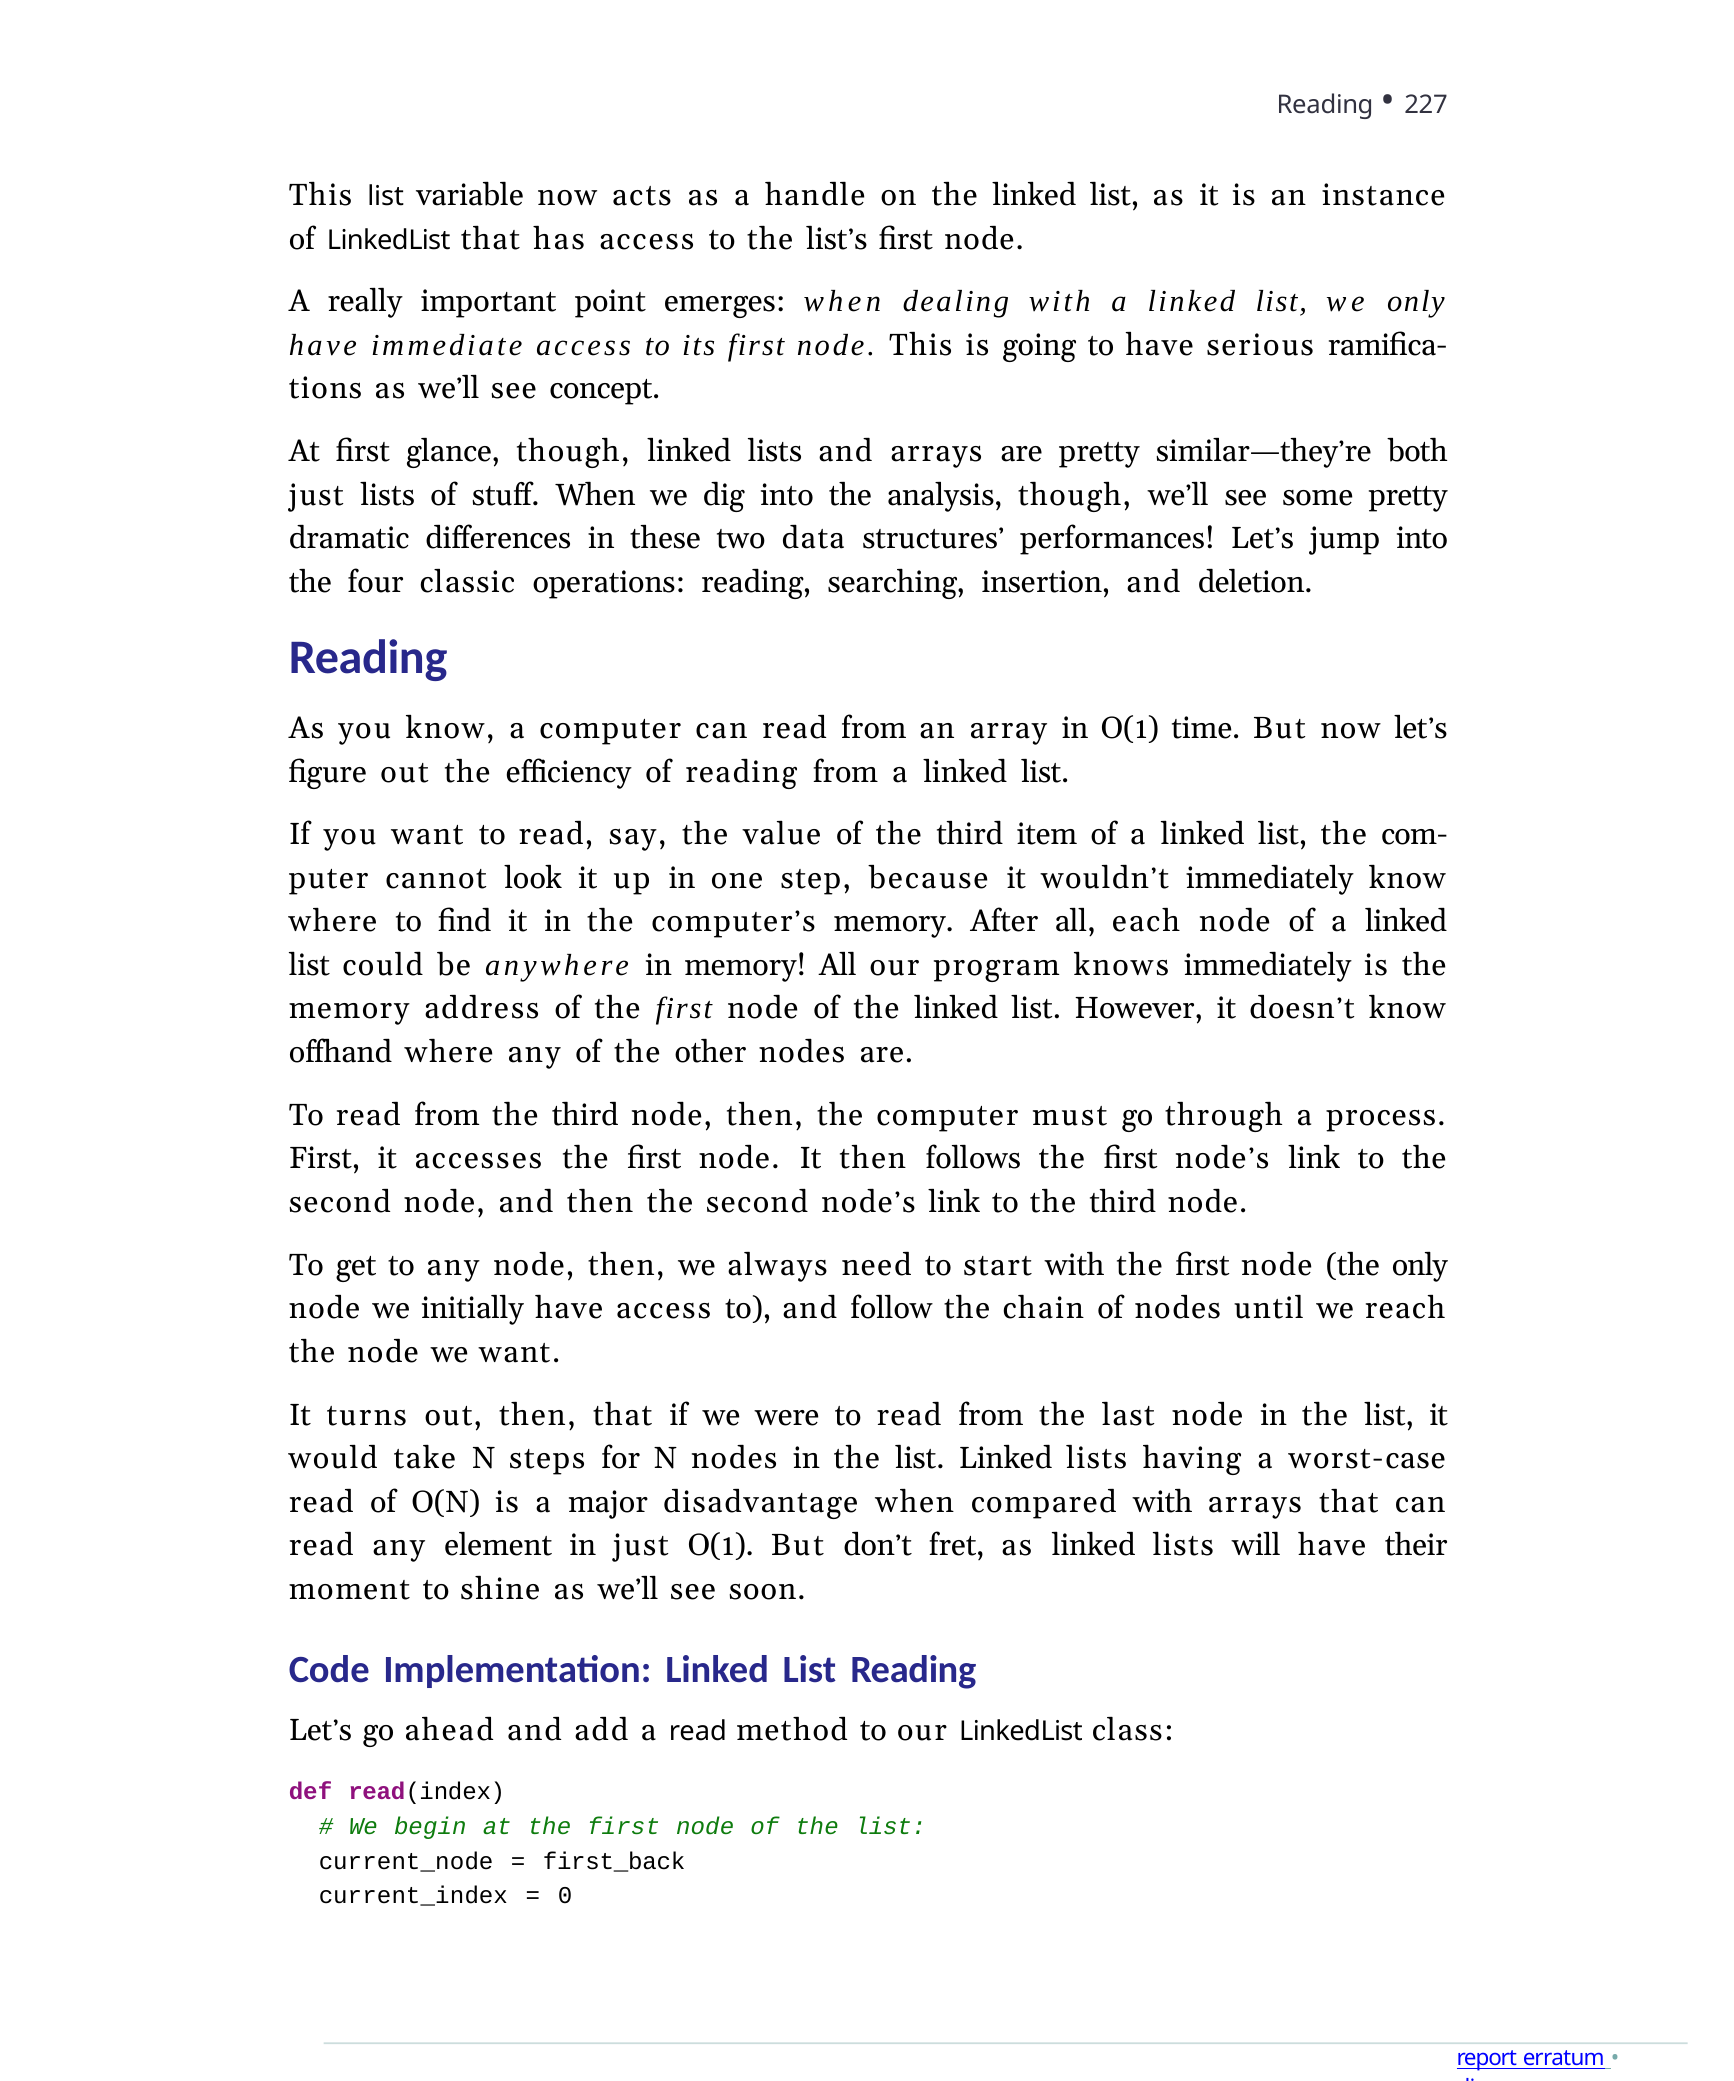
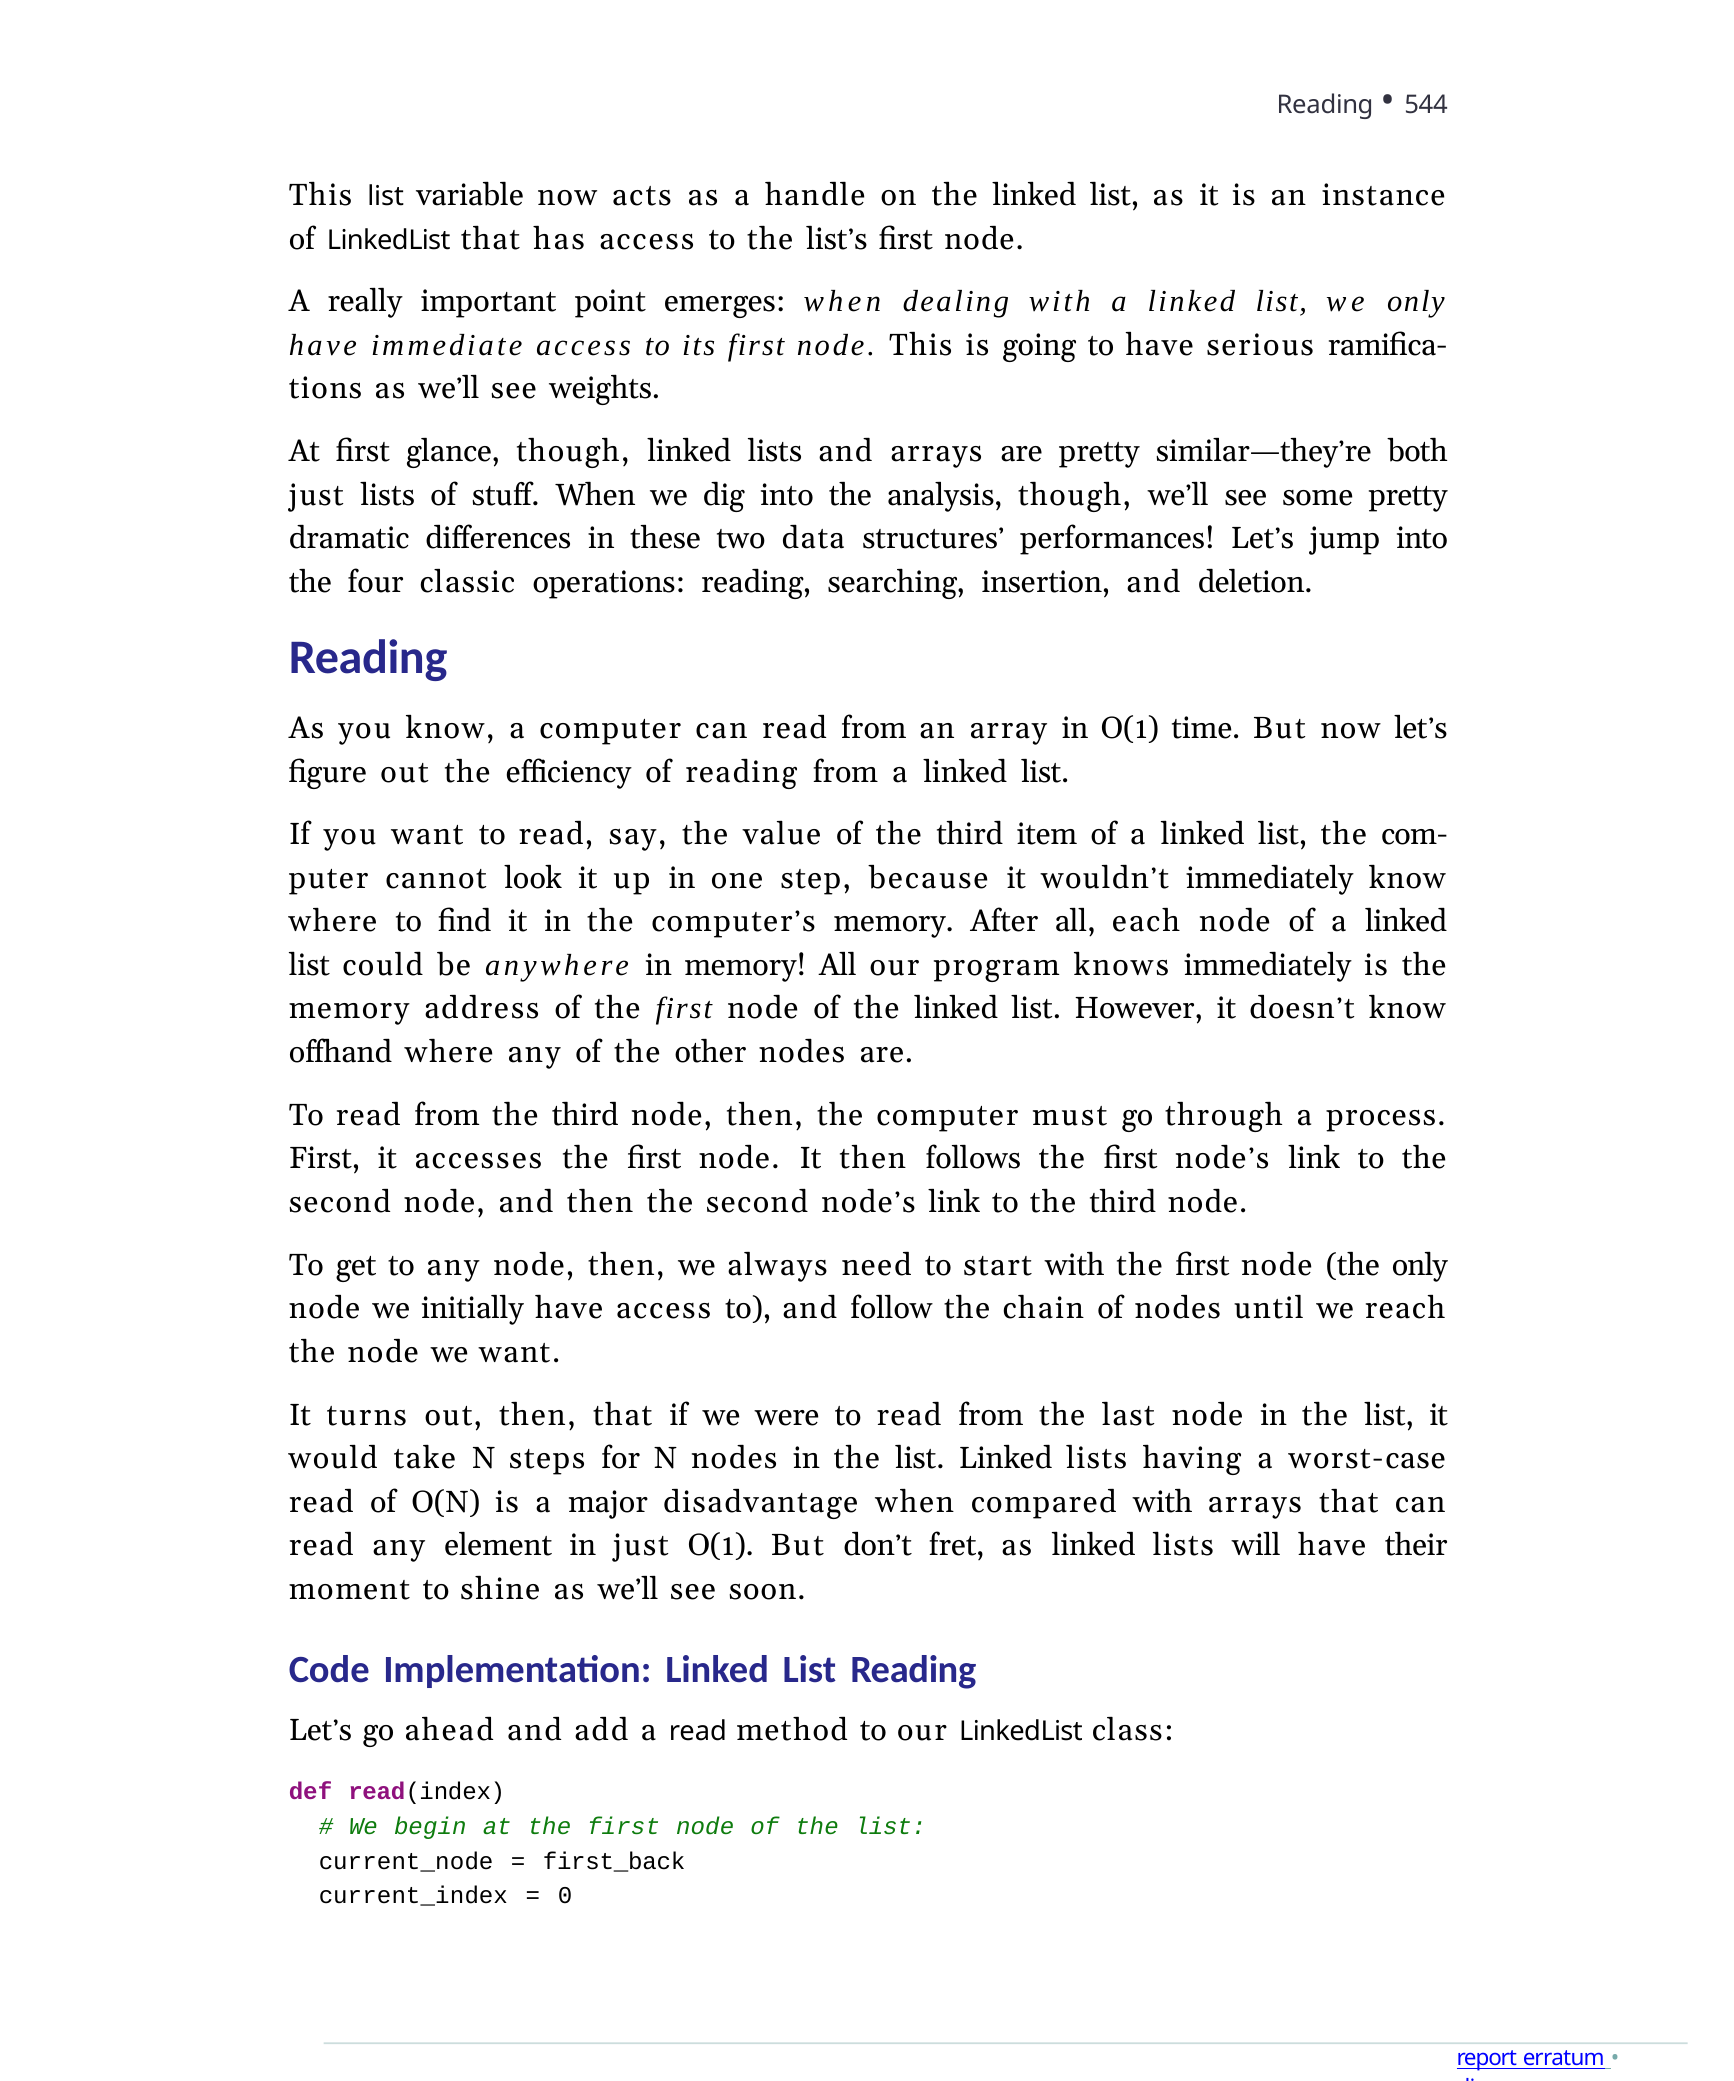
227: 227 -> 544 (1426, 105)
concept: concept -> weights (605, 389)
